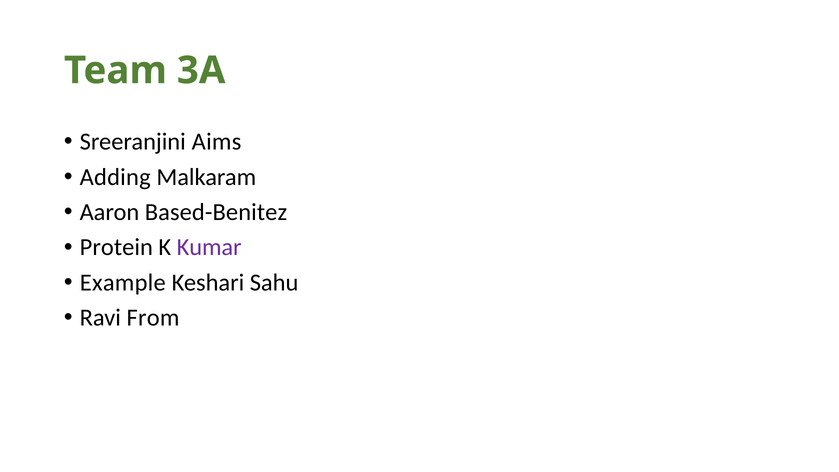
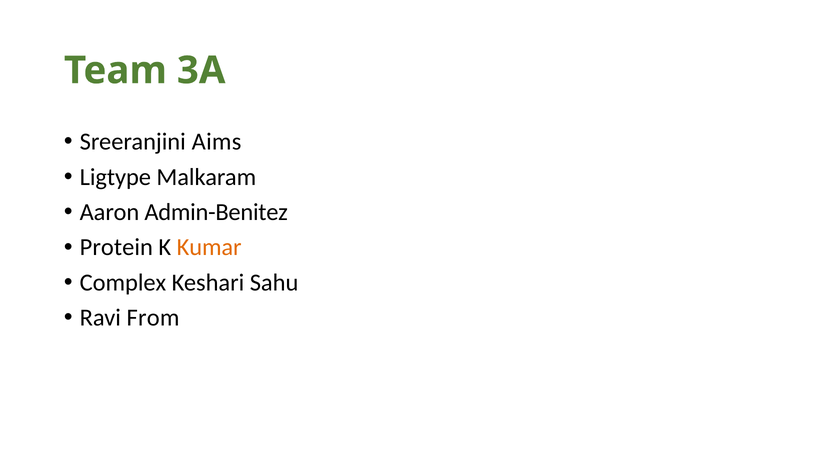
Adding: Adding -> Ligtype (115, 177)
Based-Benitez: Based-Benitez -> Admin-Benitez (216, 212)
Kumar colour: purple -> orange (209, 247)
Example: Example -> Complex (123, 283)
